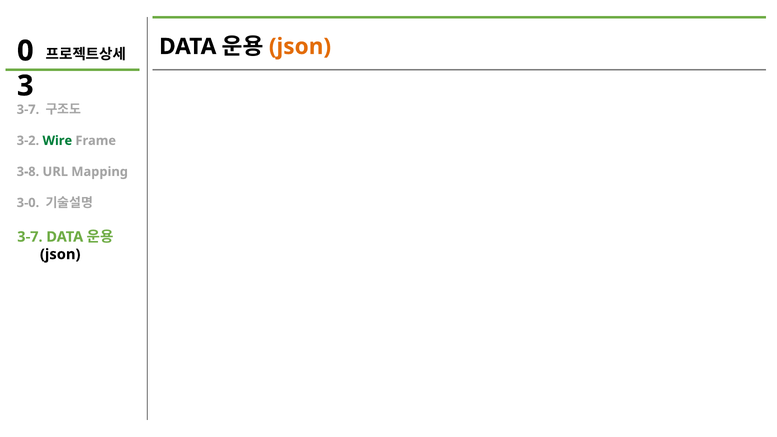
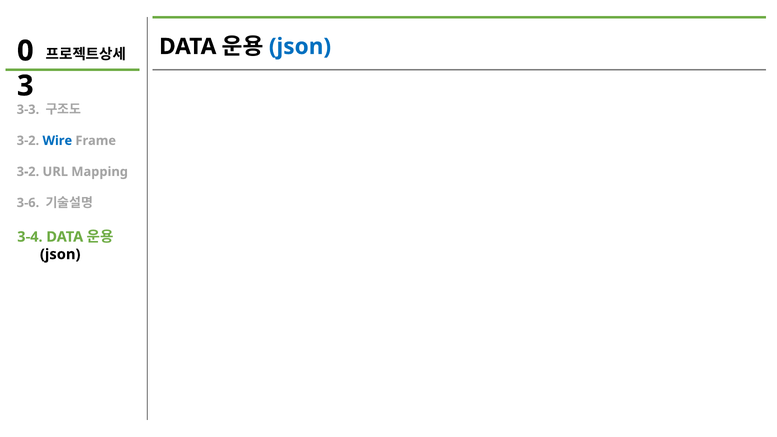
json colour: orange -> blue (300, 47)
3-7: 3-7 -> 3-3 (28, 110)
Wire colour: green -> blue (57, 141)
3-8: 3-8 -> 3-2 (28, 172)
3-0: 3-0 -> 3-6 (28, 203)
3-7: 3-7 -> 3-4 (30, 237)
